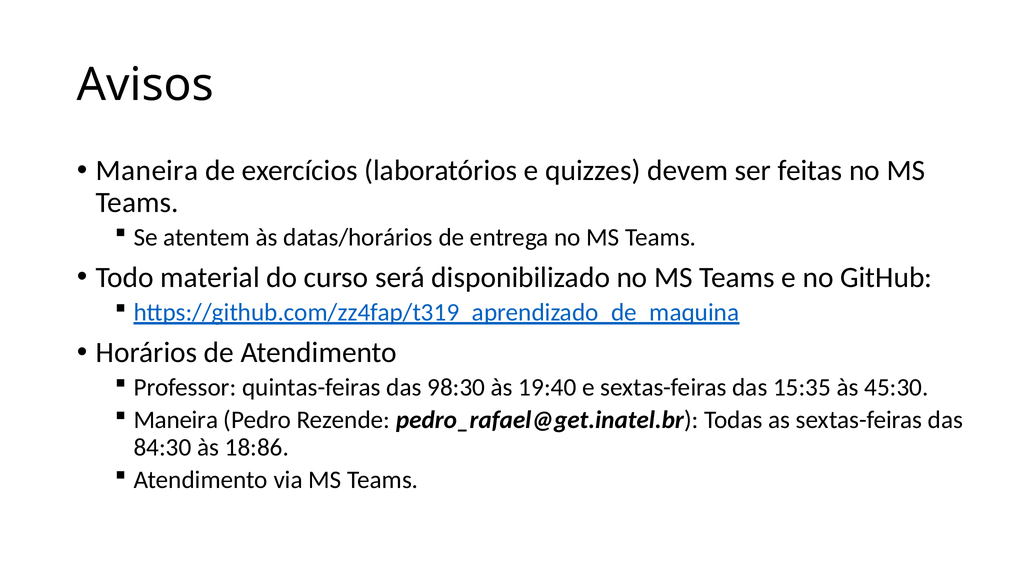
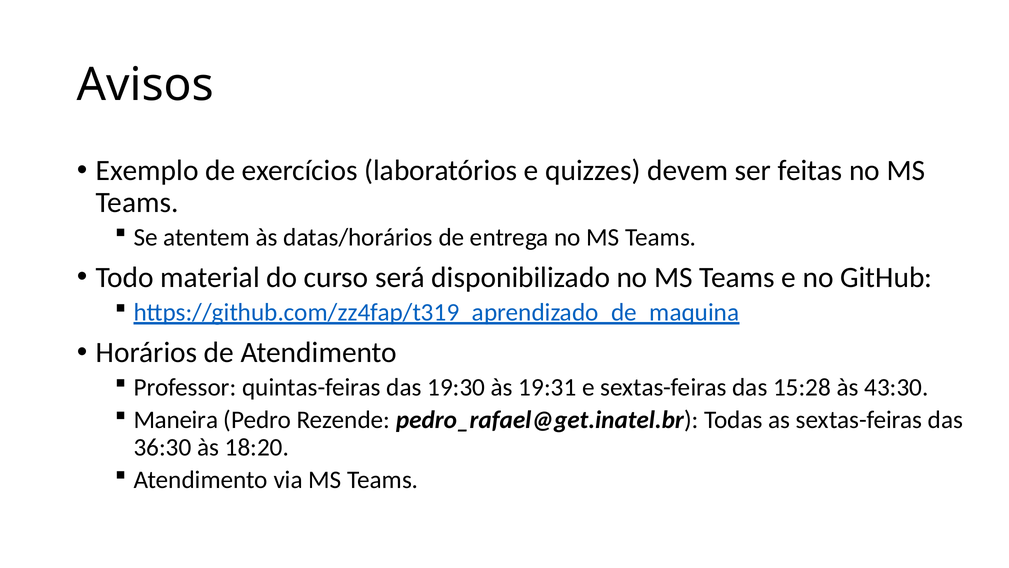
Maneira: Maneira -> Exemplo (147, 171)
98:30: 98:30 -> 19:30 (456, 387)
19:40: 19:40 -> 19:31 (547, 387)
15:35: 15:35 -> 15:28 (802, 387)
45:30: 45:30 -> 43:30 (896, 387)
84:30: 84:30 -> 36:30 (163, 447)
18:86: 18:86 -> 18:20 (257, 447)
